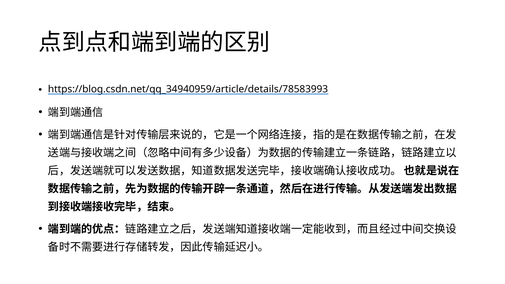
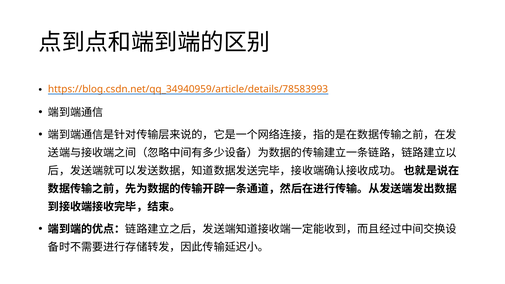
https://blog.csdn.net/qq_34940959/article/details/78583993 colour: black -> orange (188, 89)
